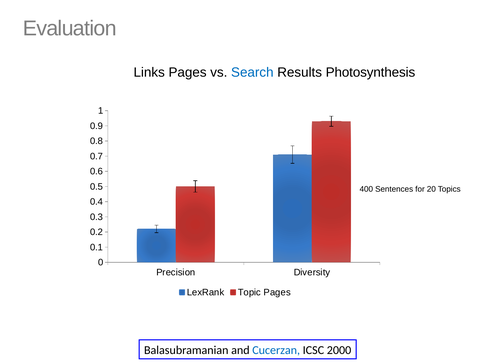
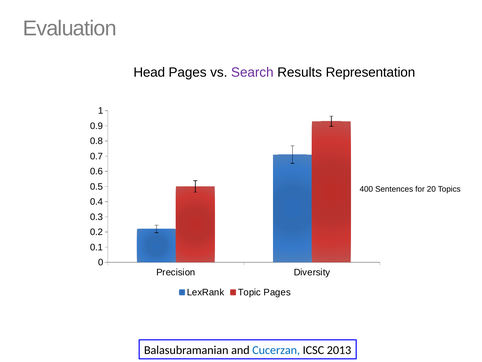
Links: Links -> Head (149, 72)
Search colour: blue -> purple (252, 72)
Photosynthesis: Photosynthesis -> Representation (370, 72)
2000: 2000 -> 2013 (339, 350)
